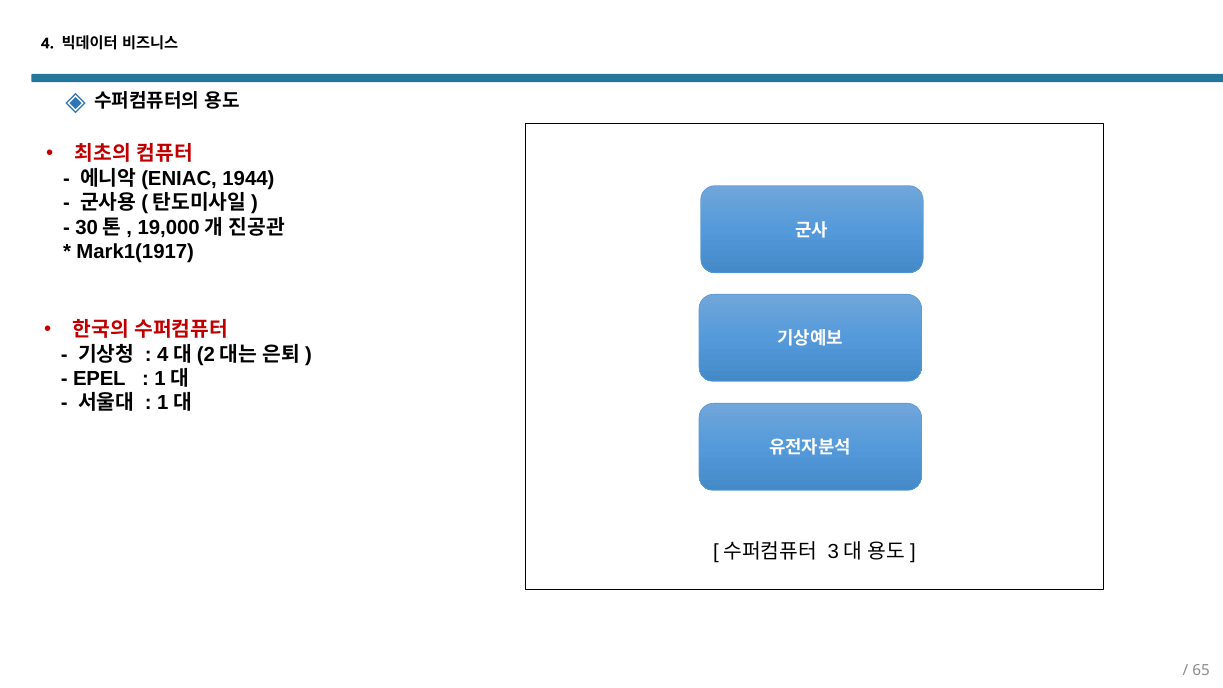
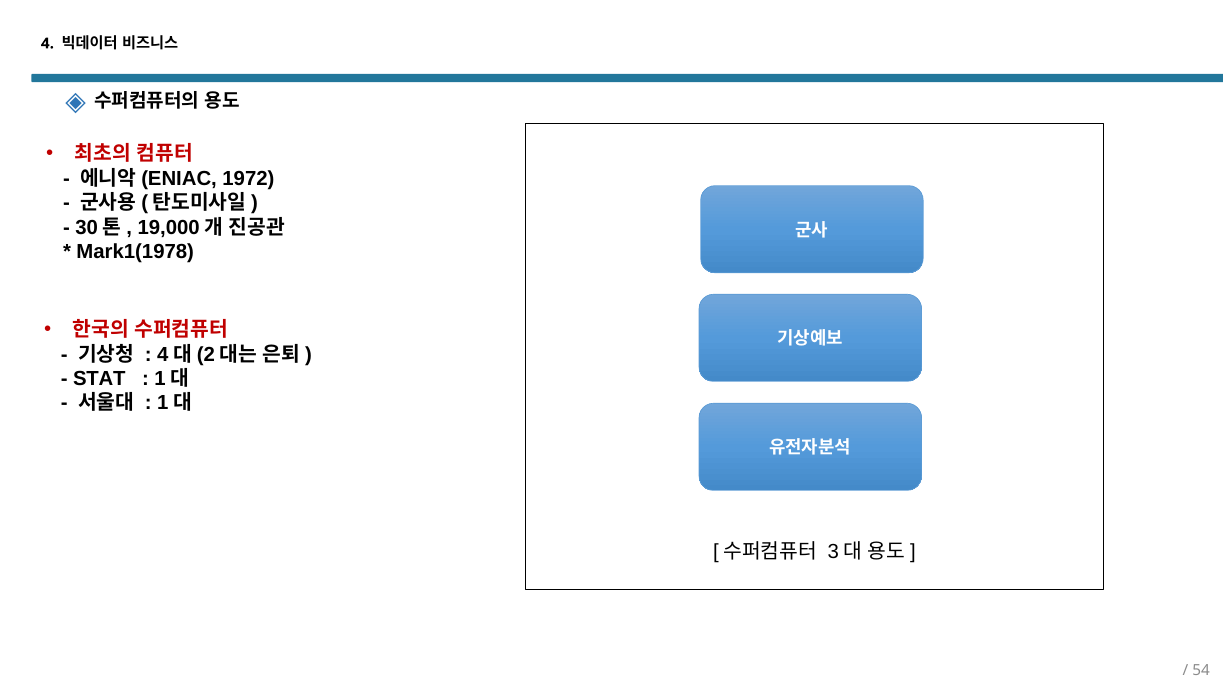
1944: 1944 -> 1972 (248, 178)
Mark1(1917: Mark1(1917 -> Mark1(1978 (135, 252)
EPEL: EPEL -> STAT (99, 379)
65: 65 -> 54 (1201, 670)
